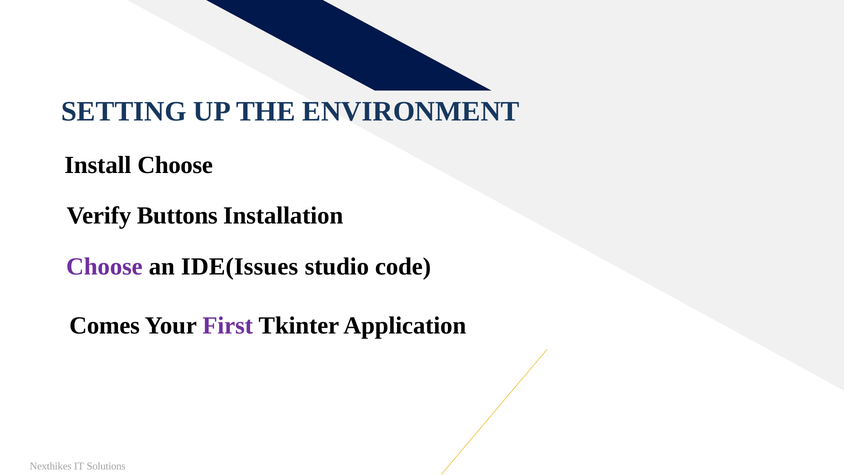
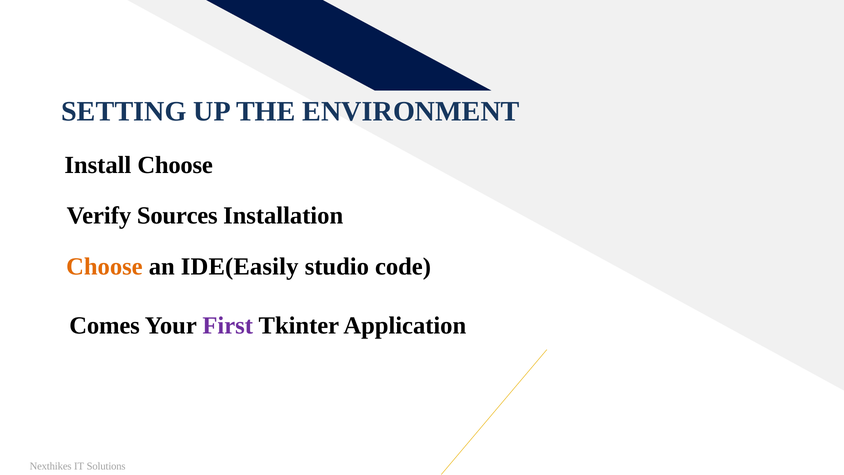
Buttons: Buttons -> Sources (177, 216)
Choose colour: purple -> orange (104, 267)
IDE(Issues: IDE(Issues -> IDE(Easily (240, 267)
